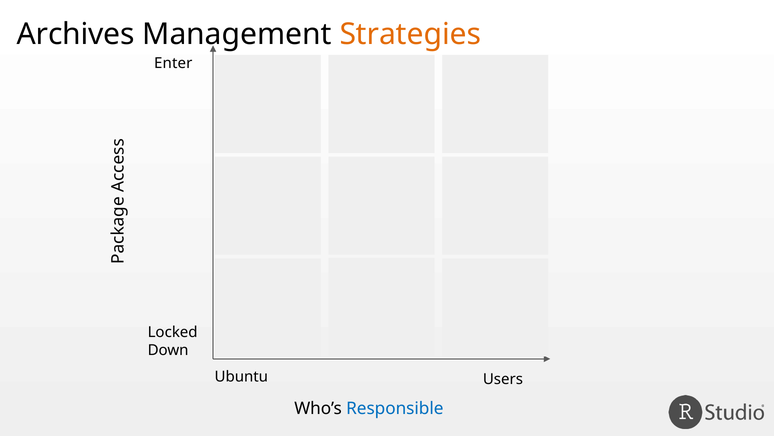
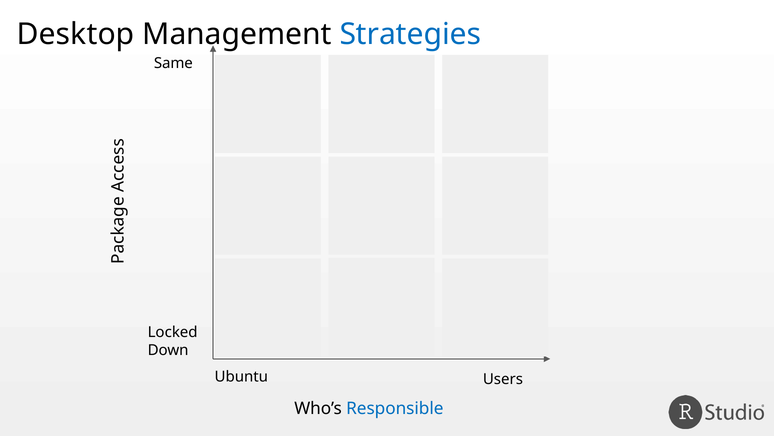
Archives: Archives -> Desktop (76, 34)
Strategies colour: orange -> blue (410, 34)
Enter: Enter -> Same (173, 63)
